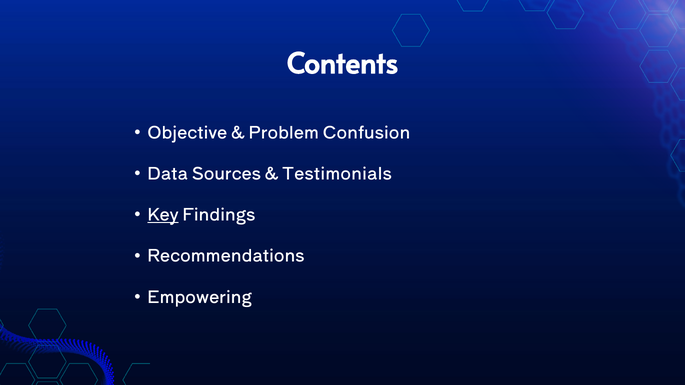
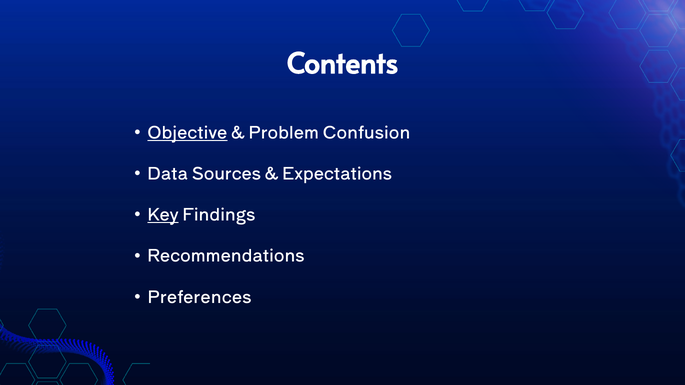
Objective underline: none -> present (187, 133)
Testimonials: Testimonials -> Expectations (337, 174)
Empowering: Empowering -> Preferences (200, 298)
